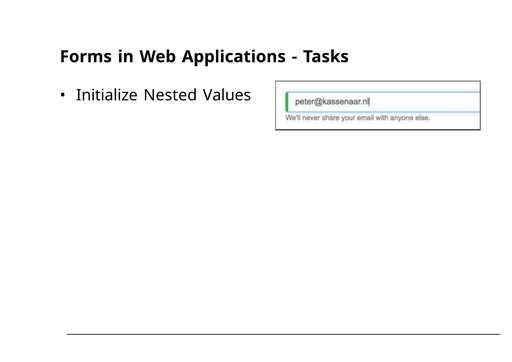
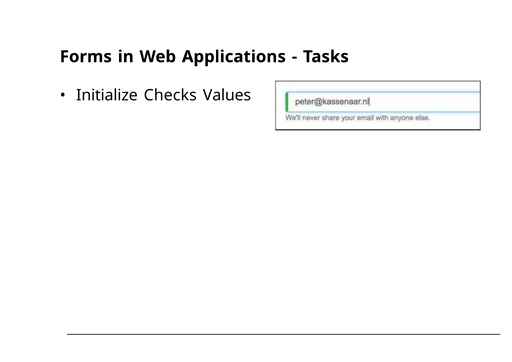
Nested: Nested -> Checks (170, 95)
